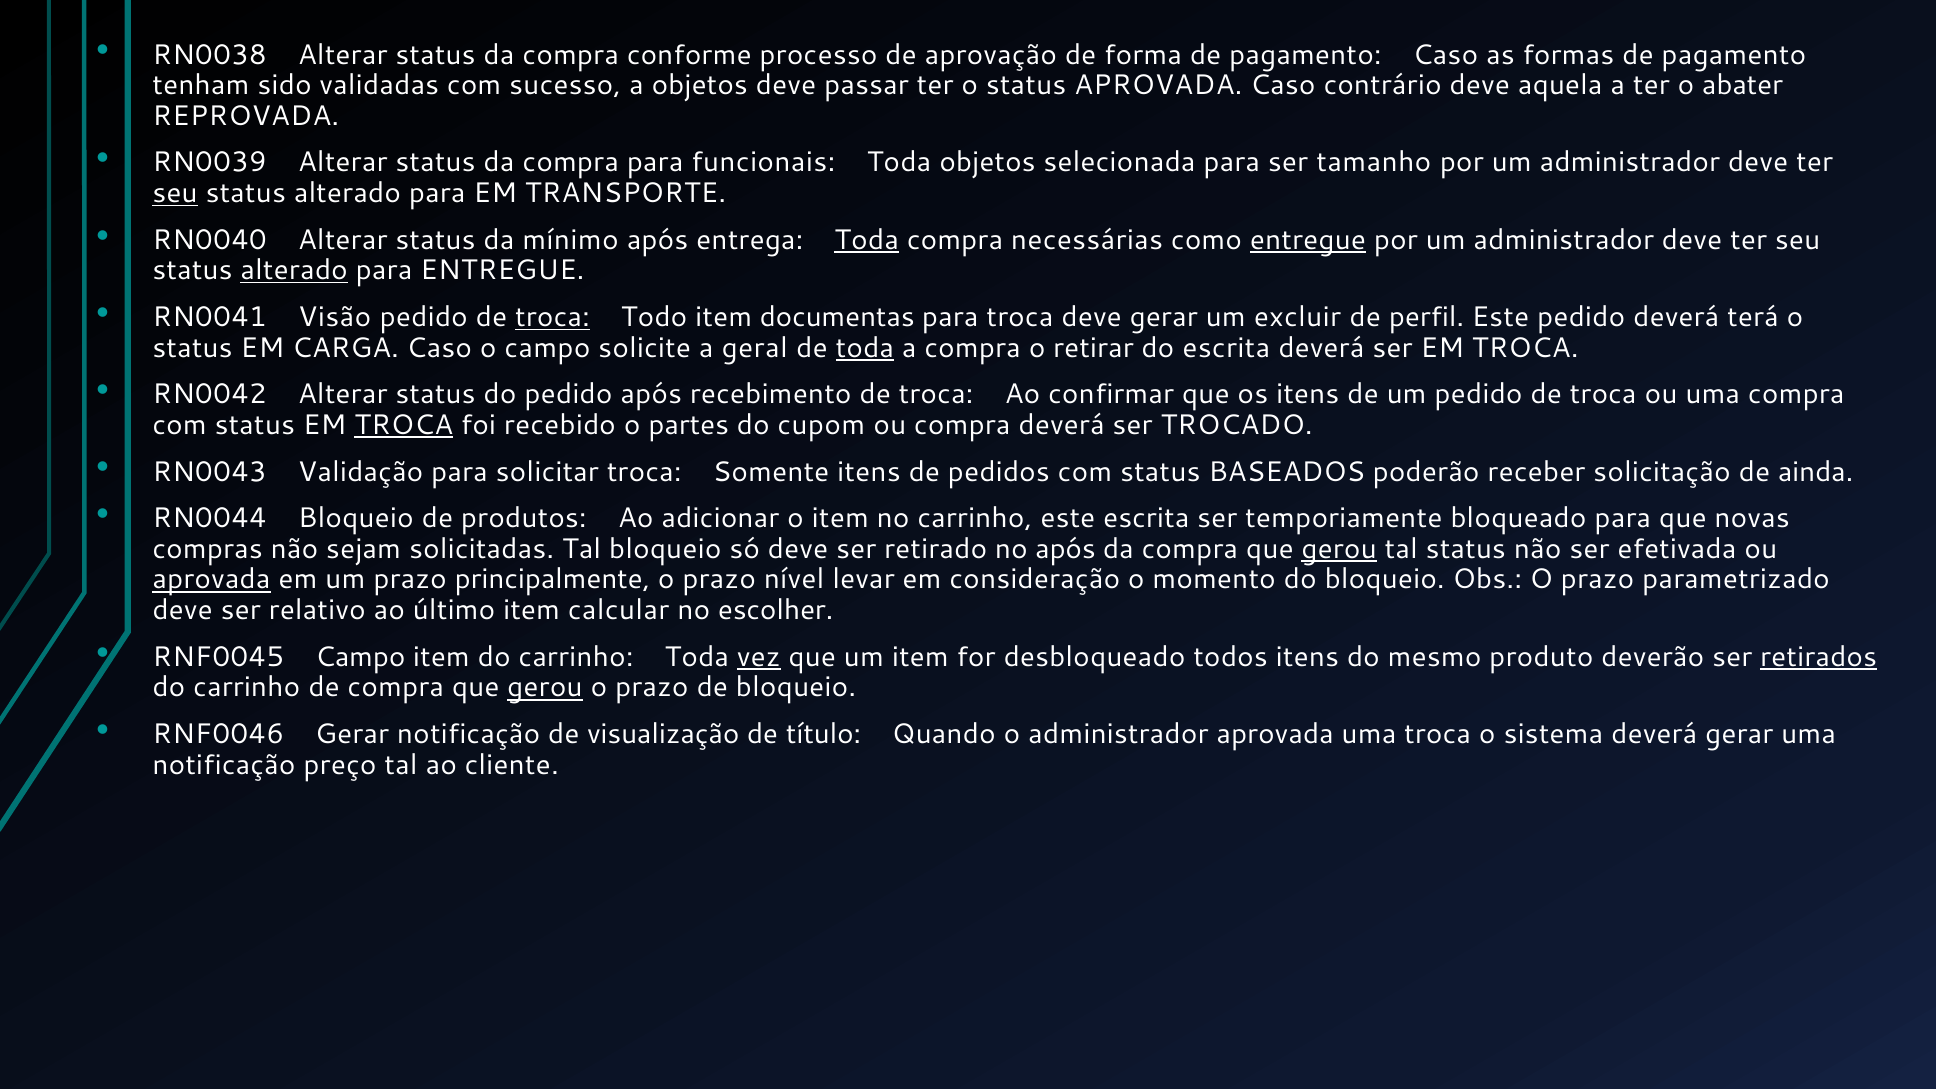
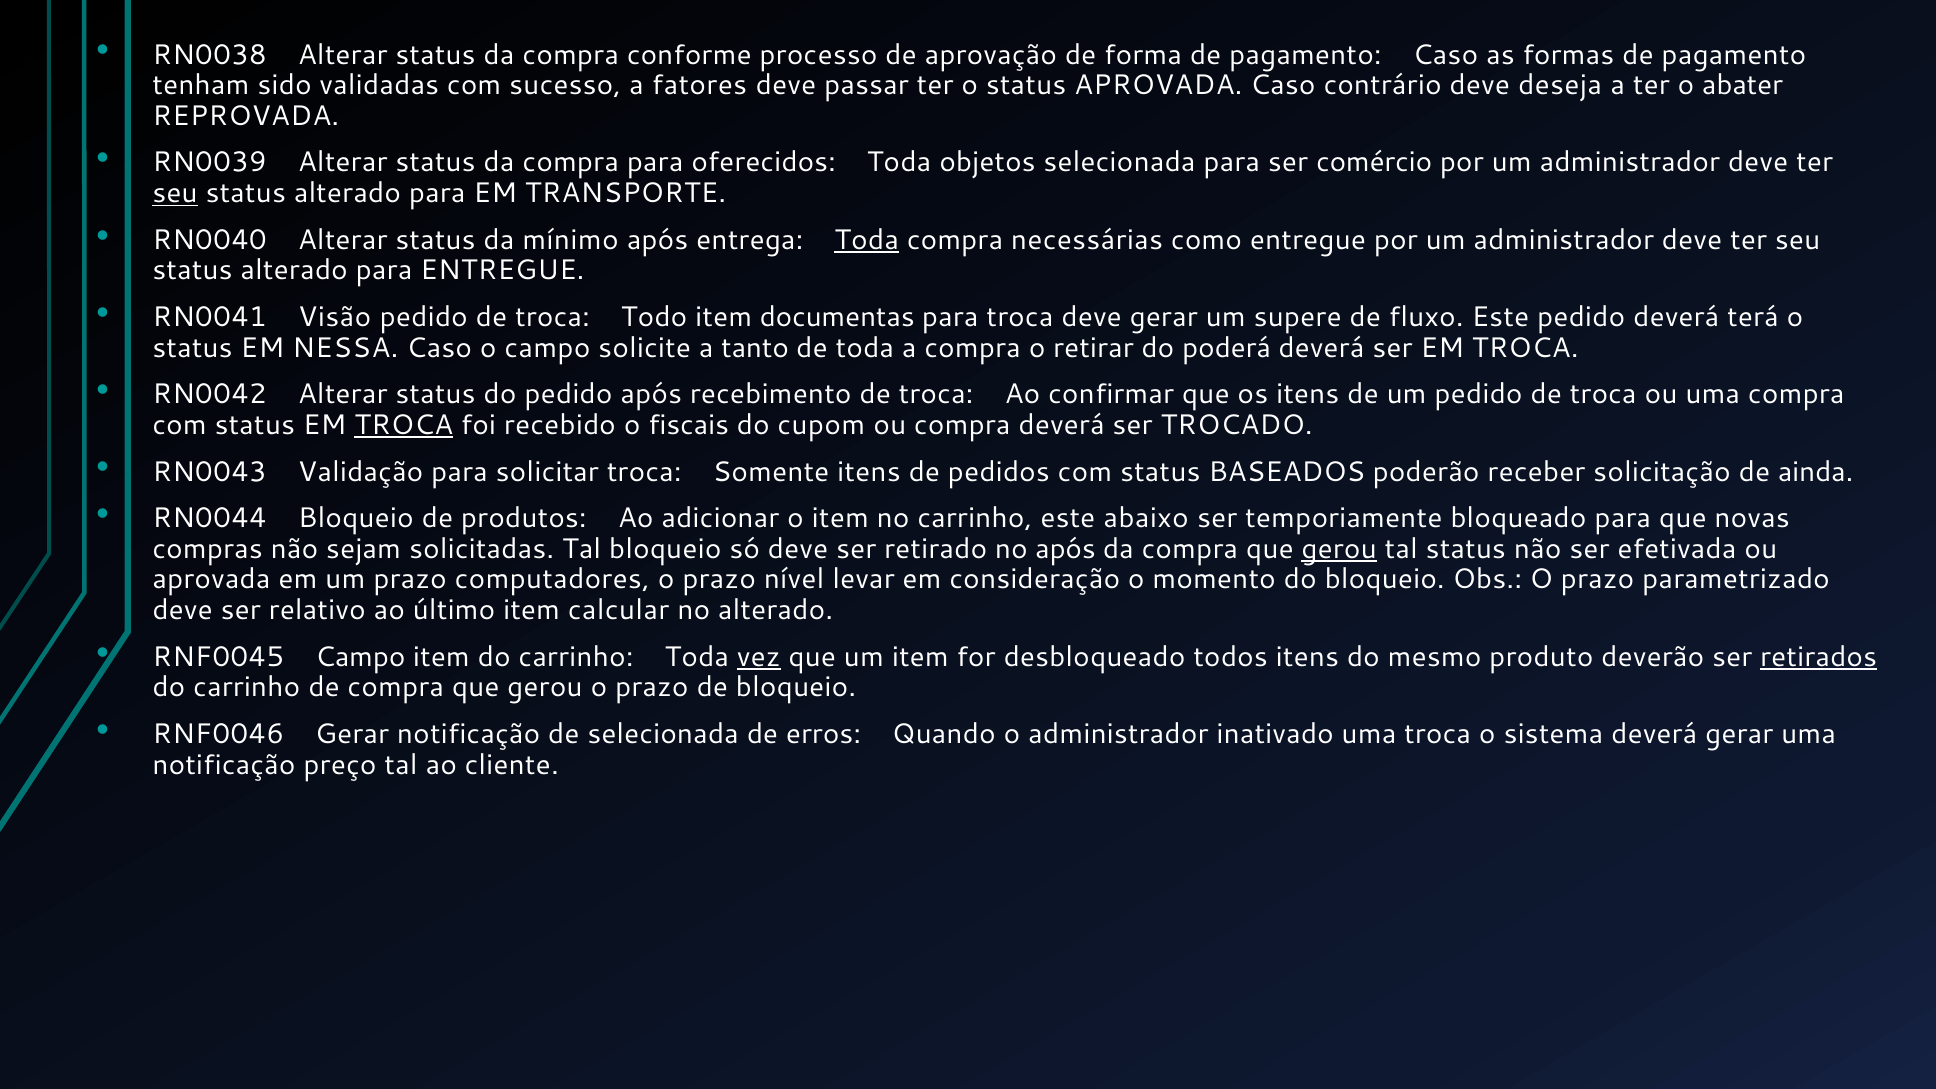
a objetos: objetos -> fatores (700, 85)
aquela: aquela -> deseja (1560, 85)
funcionais: funcionais -> oferecidos (764, 163)
tamanho: tamanho -> comércio (1374, 163)
entregue underline: present -> none (1308, 240)
alterado underline: present -> none (294, 271)
troca underline: present -> none (553, 317)
excluir: excluir -> supere (1298, 317)
perfil: perfil -> fluxo (1426, 317)
CARGA: CARGA -> NESSA (345, 348)
geral: geral -> tanto (755, 348)
toda underline: present -> none (865, 348)
do escrita: escrita -> poderá (1227, 348)
partes: partes -> fiscais (689, 425)
este escrita: escrita -> abaixo (1146, 519)
aprovada underline: present -> none (211, 580)
principalmente: principalmente -> computadores (552, 580)
no escolher: escolher -> alterado (776, 610)
gerou underline: present -> none (545, 688)
de visualização: visualização -> selecionada (663, 734)
título: título -> erros (824, 734)
administrador aprovada: aprovada -> inativado (1275, 734)
